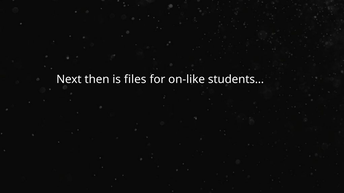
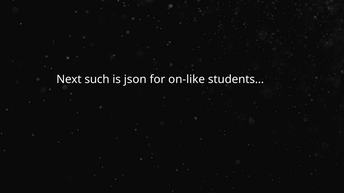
then: then -> such (97, 80)
files: files -> json (135, 80)
